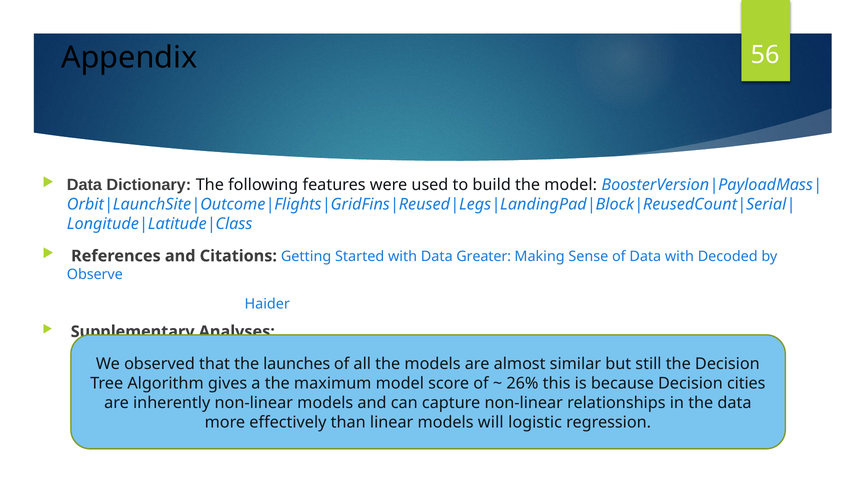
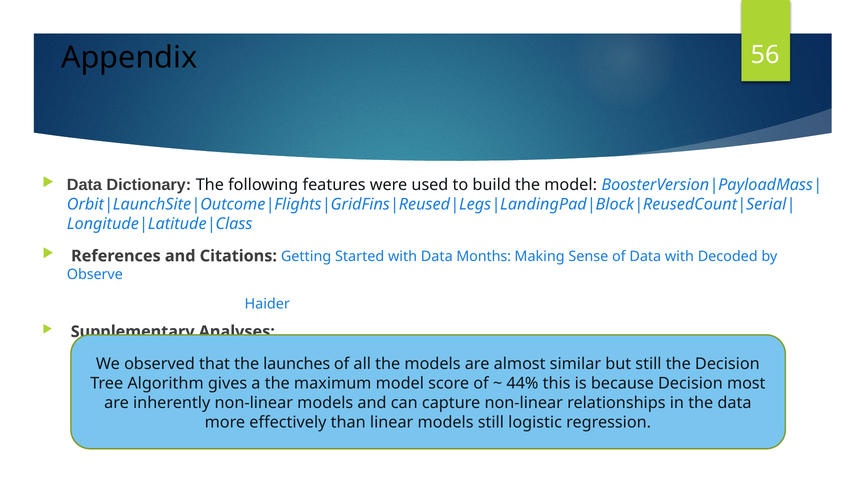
Greater: Greater -> Months (484, 257)
26%: 26% -> 44% (522, 383)
cities: cities -> most (746, 383)
models will: will -> still (491, 422)
